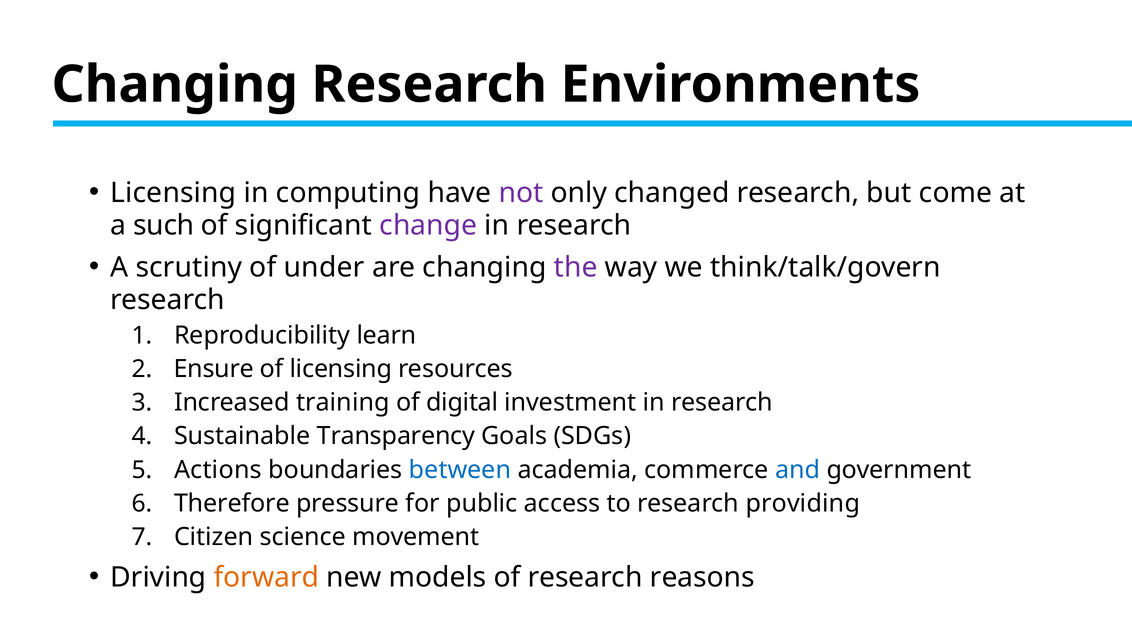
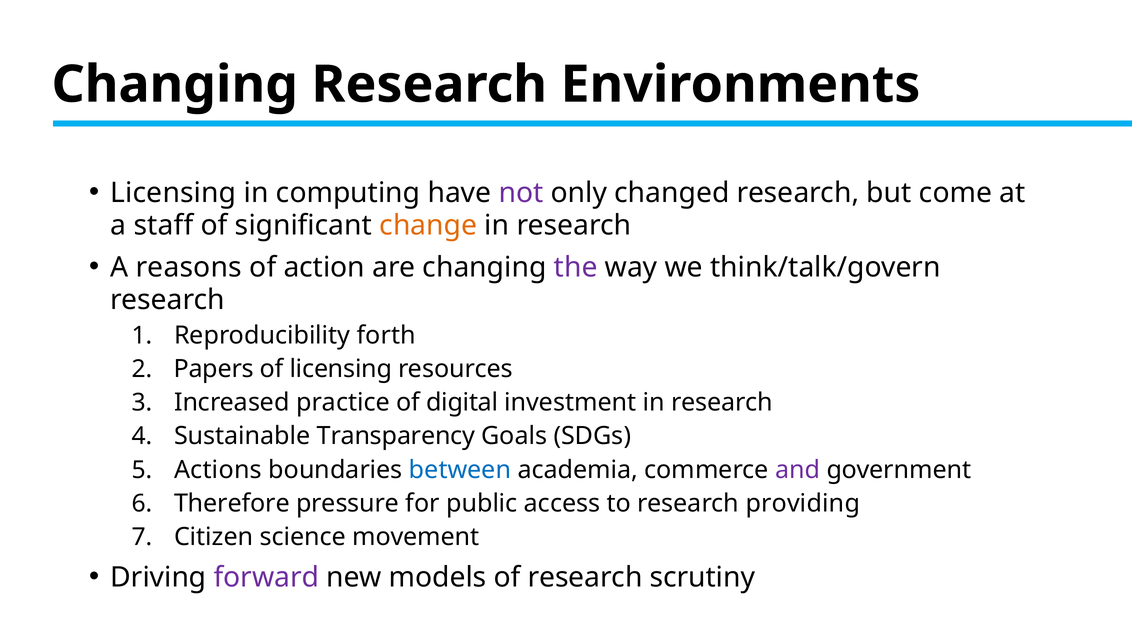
such: such -> staff (163, 225)
change colour: purple -> orange (428, 225)
scrutiny: scrutiny -> reasons (189, 267)
under: under -> action (324, 267)
learn: learn -> forth (386, 335)
Ensure: Ensure -> Papers (214, 369)
training: training -> practice (343, 402)
and colour: blue -> purple (798, 470)
forward colour: orange -> purple (266, 577)
reasons: reasons -> scrutiny (702, 577)
